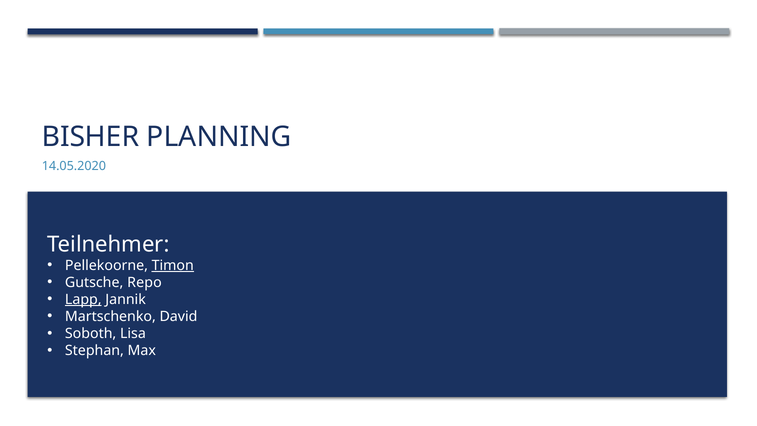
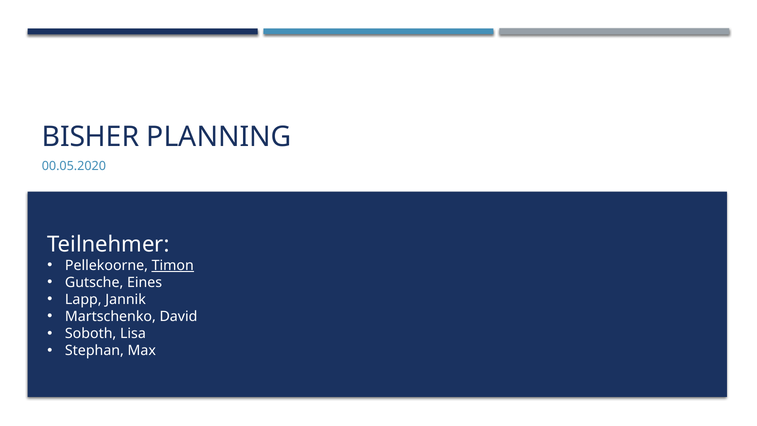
14.05.2020: 14.05.2020 -> 00.05.2020 (74, 166)
Repo: Repo -> Eines (145, 282)
Lapp underline: present -> none (83, 299)
